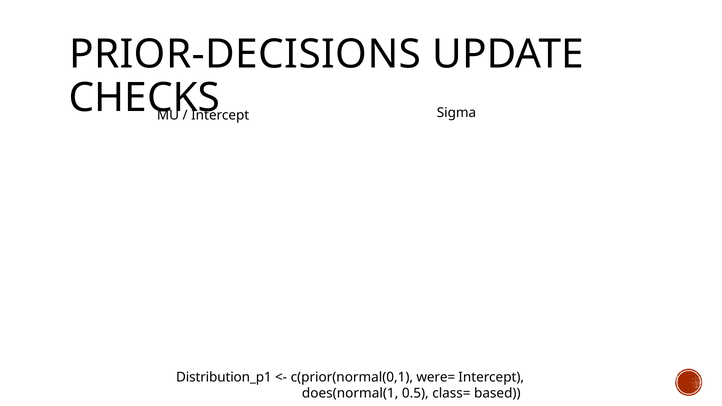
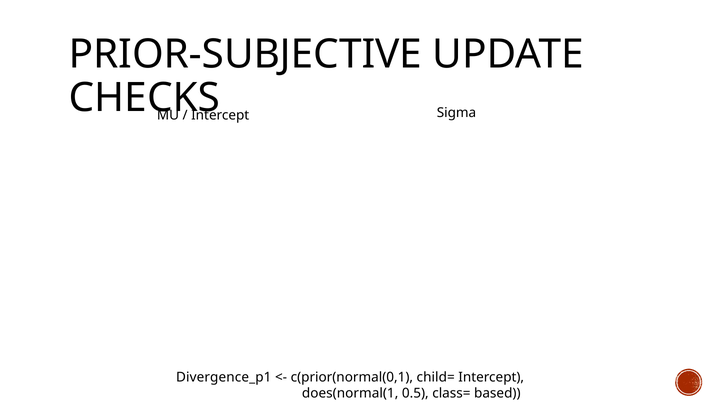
PRIOR-DECISIONS: PRIOR-DECISIONS -> PRIOR-SUBJECTIVE (245, 54)
Distribution_p1: Distribution_p1 -> Divergence_p1 (224, 377)
were=: were= -> child= (436, 377)
